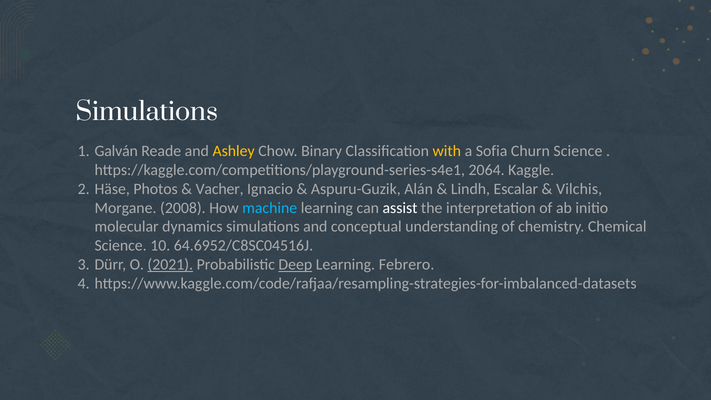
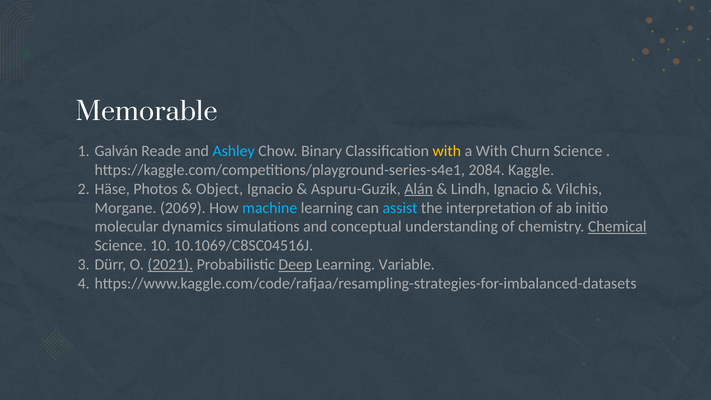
Simulations: Simulations -> Memorable (147, 112)
Ashley colour: yellow -> light blue (234, 151)
a Sofia: Sofia -> With (492, 151)
2064: 2064 -> 2084 (487, 170)
Vacher: Vacher -> Object (219, 189)
Alán underline: none -> present (419, 189)
Lindh Escalar: Escalar -> Ignacio (516, 189)
2008: 2008 -> 2069 (183, 208)
assist colour: white -> light blue (400, 208)
Chemical underline: none -> present (617, 227)
64.6952/C8SC04516J: 64.6952/C8SC04516J -> 10.1069/C8SC04516J (243, 246)
Febrero: Febrero -> Variable (407, 265)
